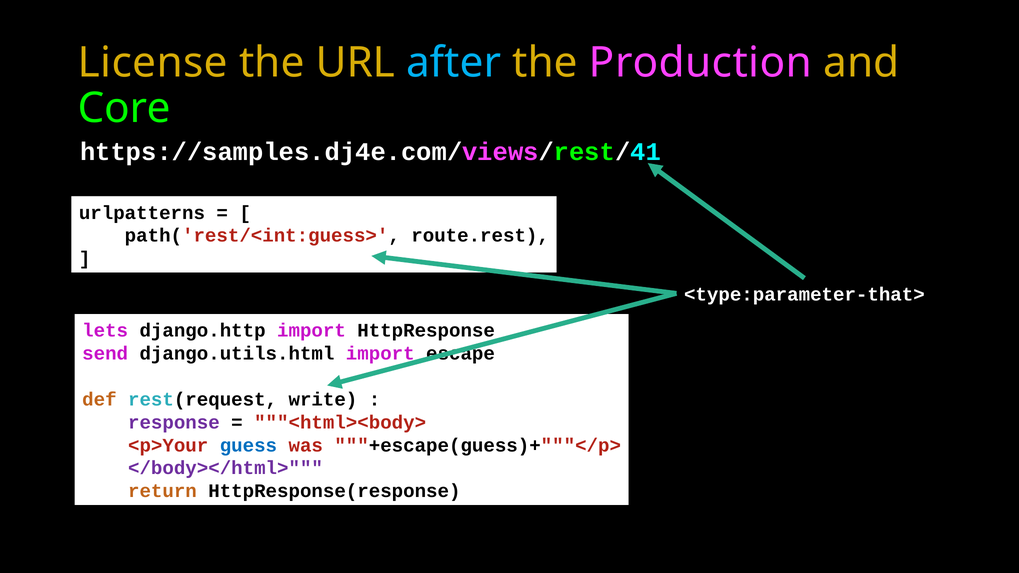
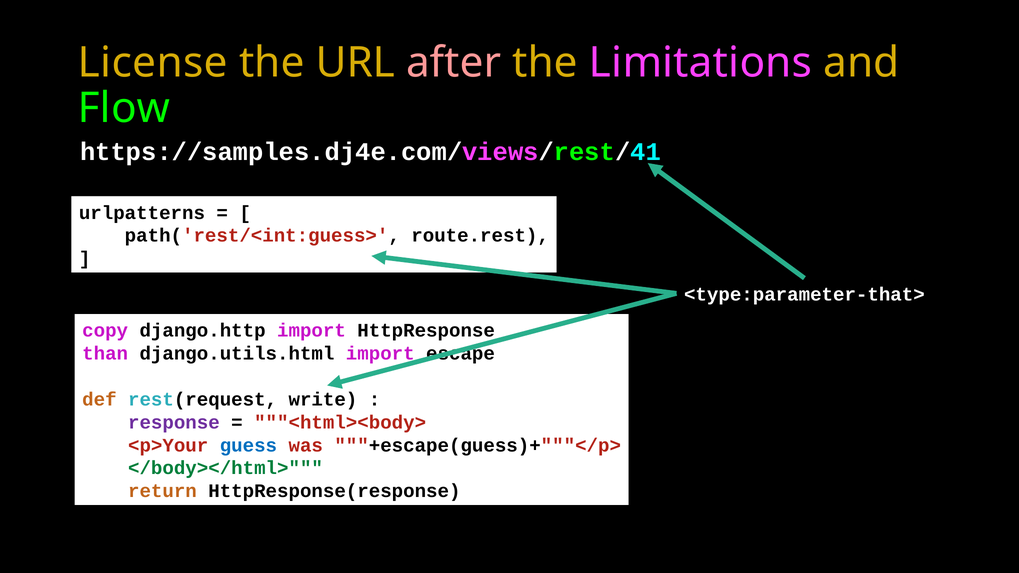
after colour: light blue -> pink (454, 63)
Production: Production -> Limitations (701, 63)
Core: Core -> Flow (124, 109)
lets: lets -> copy (105, 331)
send: send -> than (105, 354)
</body></html> colour: purple -> green (225, 468)
